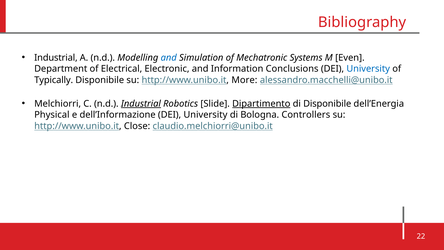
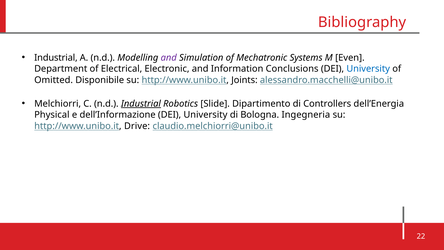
and colour: blue -> purple (169, 58)
Typically: Typically -> Omitted (54, 80)
More: More -> Joints (244, 80)
Dipartimento underline: present -> none (261, 104)
di Disponibile: Disponibile -> Controllers (327, 104)
Controllers: Controllers -> Ingegneria (306, 115)
Close: Close -> Drive (137, 126)
